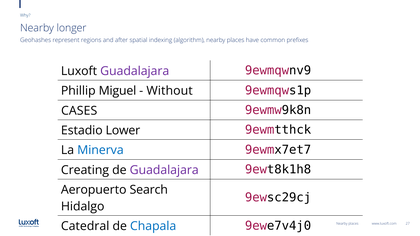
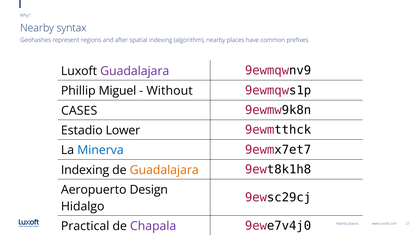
longer: longer -> syntax (72, 28)
Creating: Creating -> Indexing (85, 170)
Guadalajara colour: purple -> orange (164, 170)
Search: Search -> Design (149, 190)
Catedral: Catedral -> Practical (85, 226)
Chapala colour: blue -> purple (153, 226)
